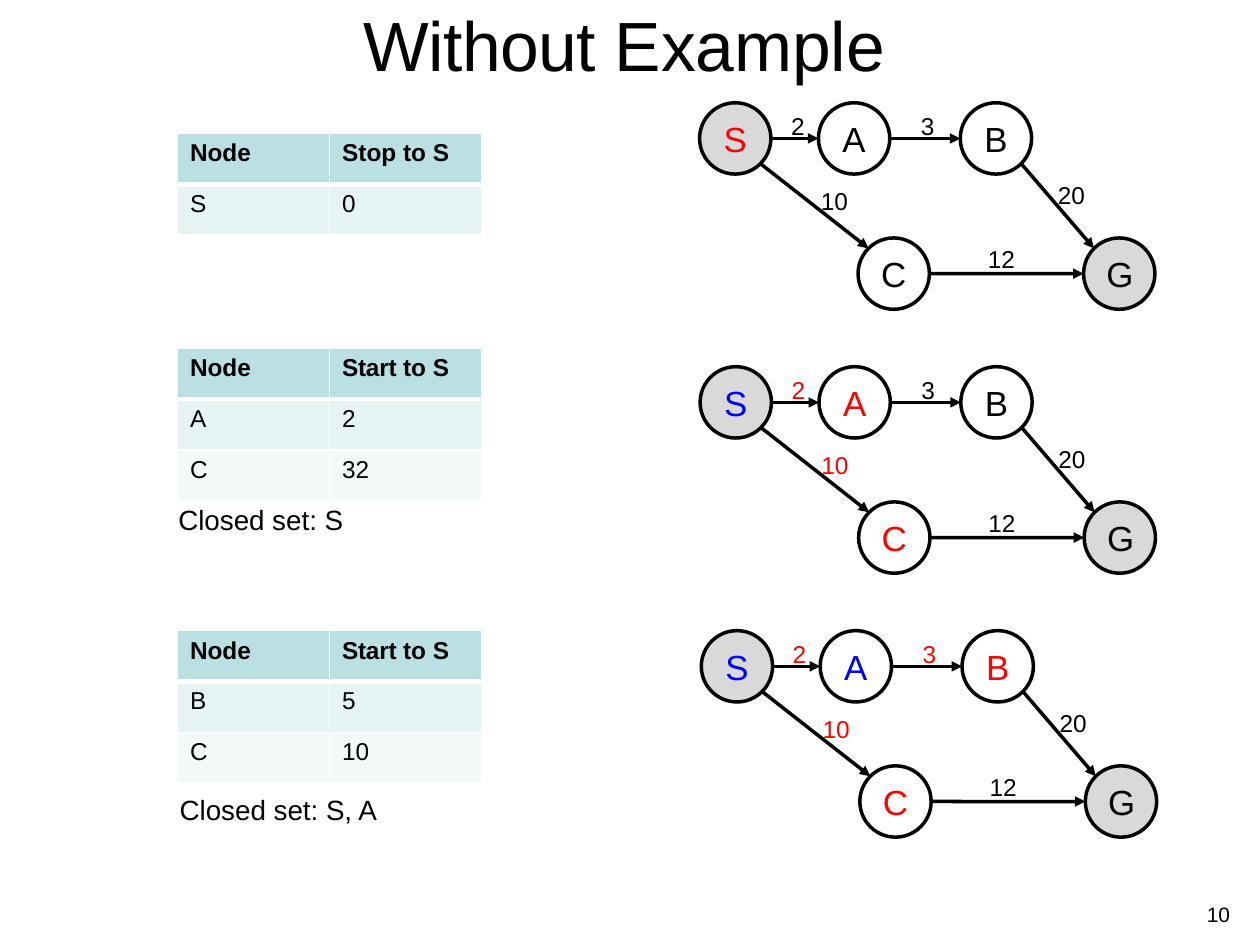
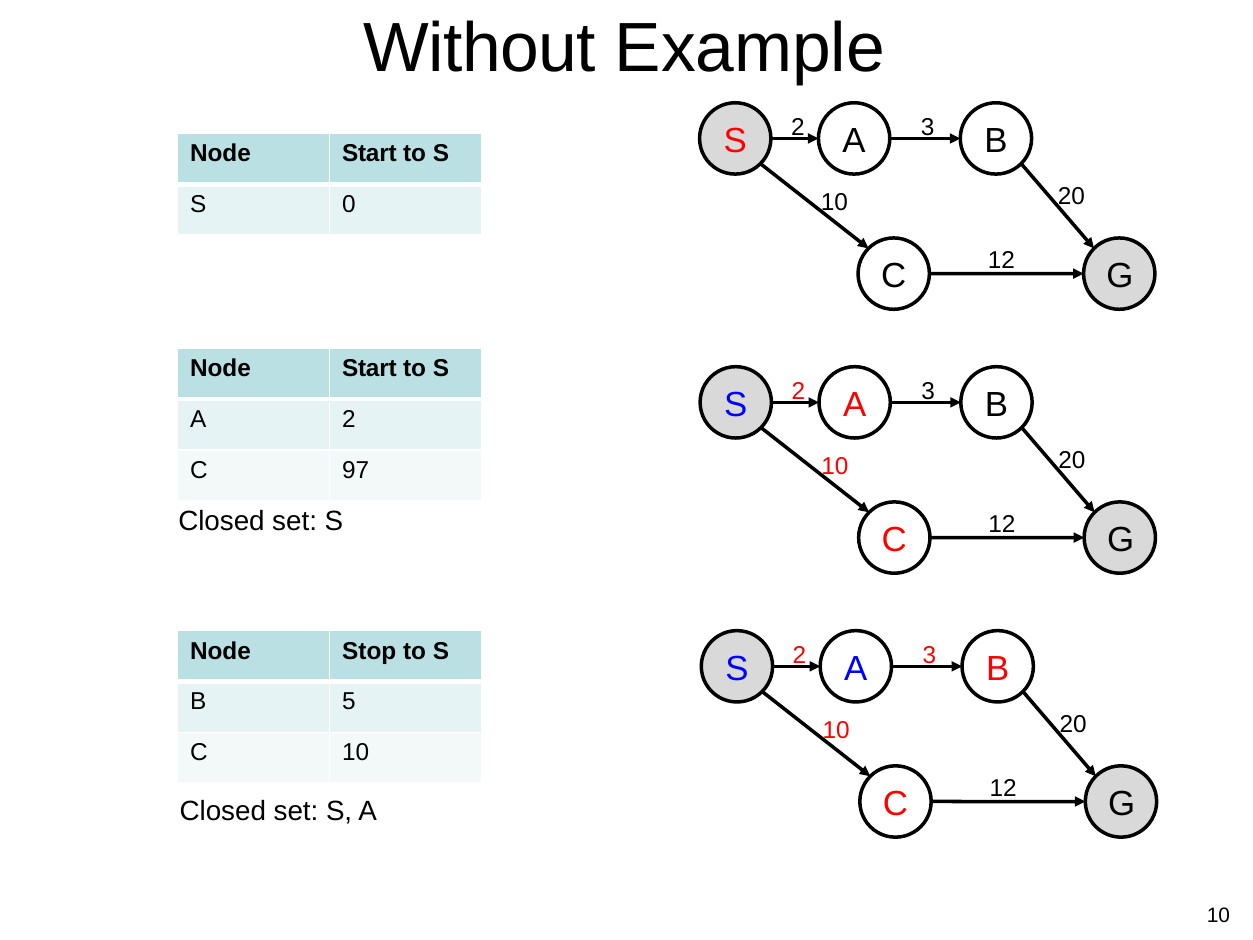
Stop: Stop -> Start (369, 154)
32: 32 -> 97 (356, 470)
Start: Start -> Stop (369, 651)
